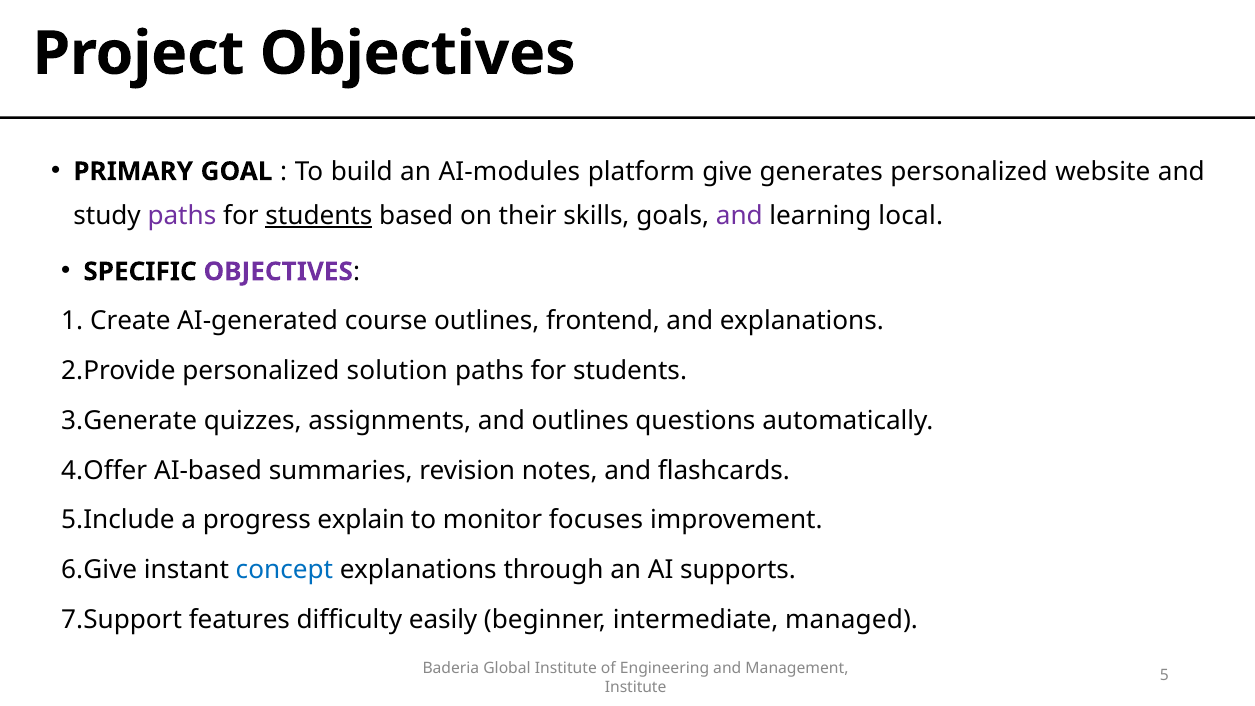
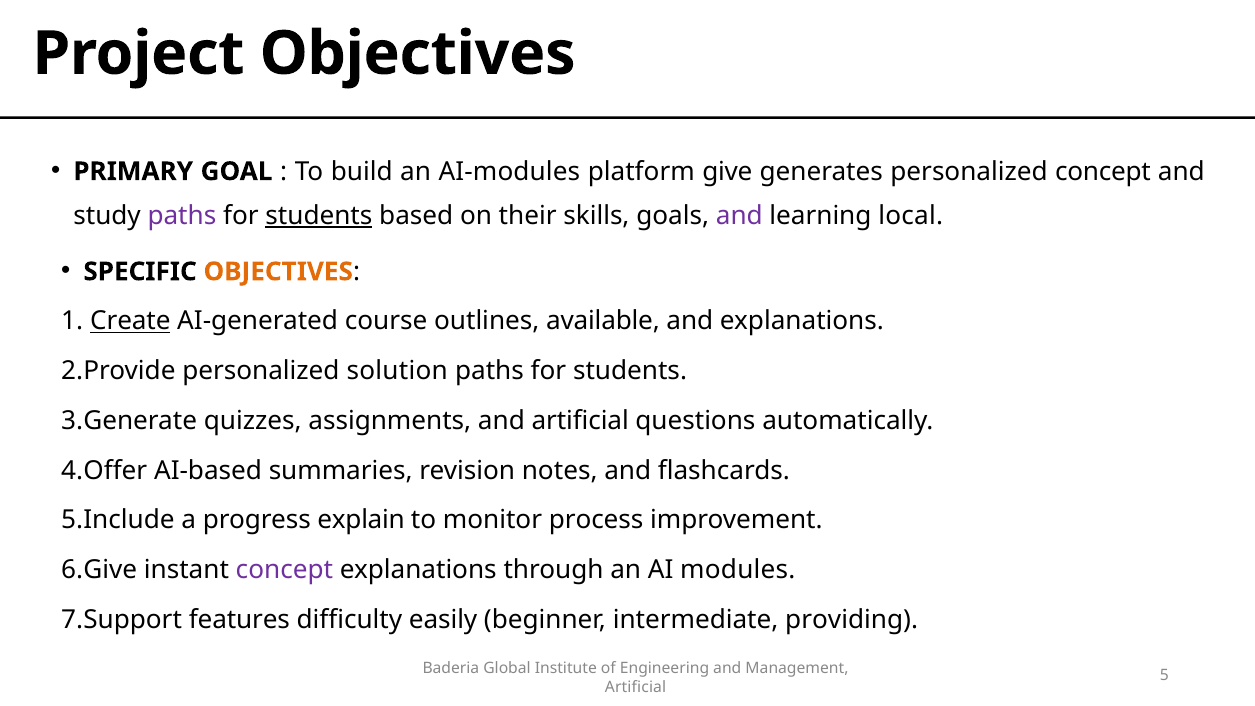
personalized website: website -> concept (1103, 171)
OBJECTIVES colour: purple -> orange (278, 272)
Create underline: none -> present (130, 321)
frontend: frontend -> available (603, 321)
and outlines: outlines -> artificial (580, 421)
focuses: focuses -> process (596, 520)
concept colour: blue -> purple (284, 570)
supports: supports -> modules (738, 570)
managed: managed -> providing (852, 619)
Institute: Institute -> Artificial (636, 687)
